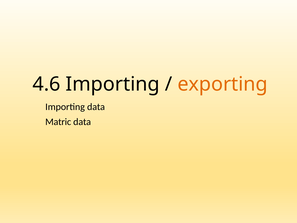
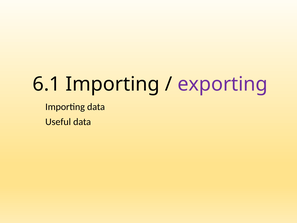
4.6: 4.6 -> 6.1 (46, 84)
exporting colour: orange -> purple (223, 84)
Matric: Matric -> Useful (58, 122)
